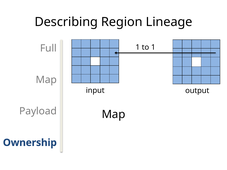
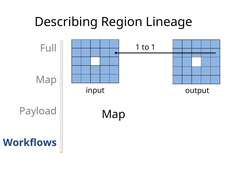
Ownership: Ownership -> Workflows (30, 143)
